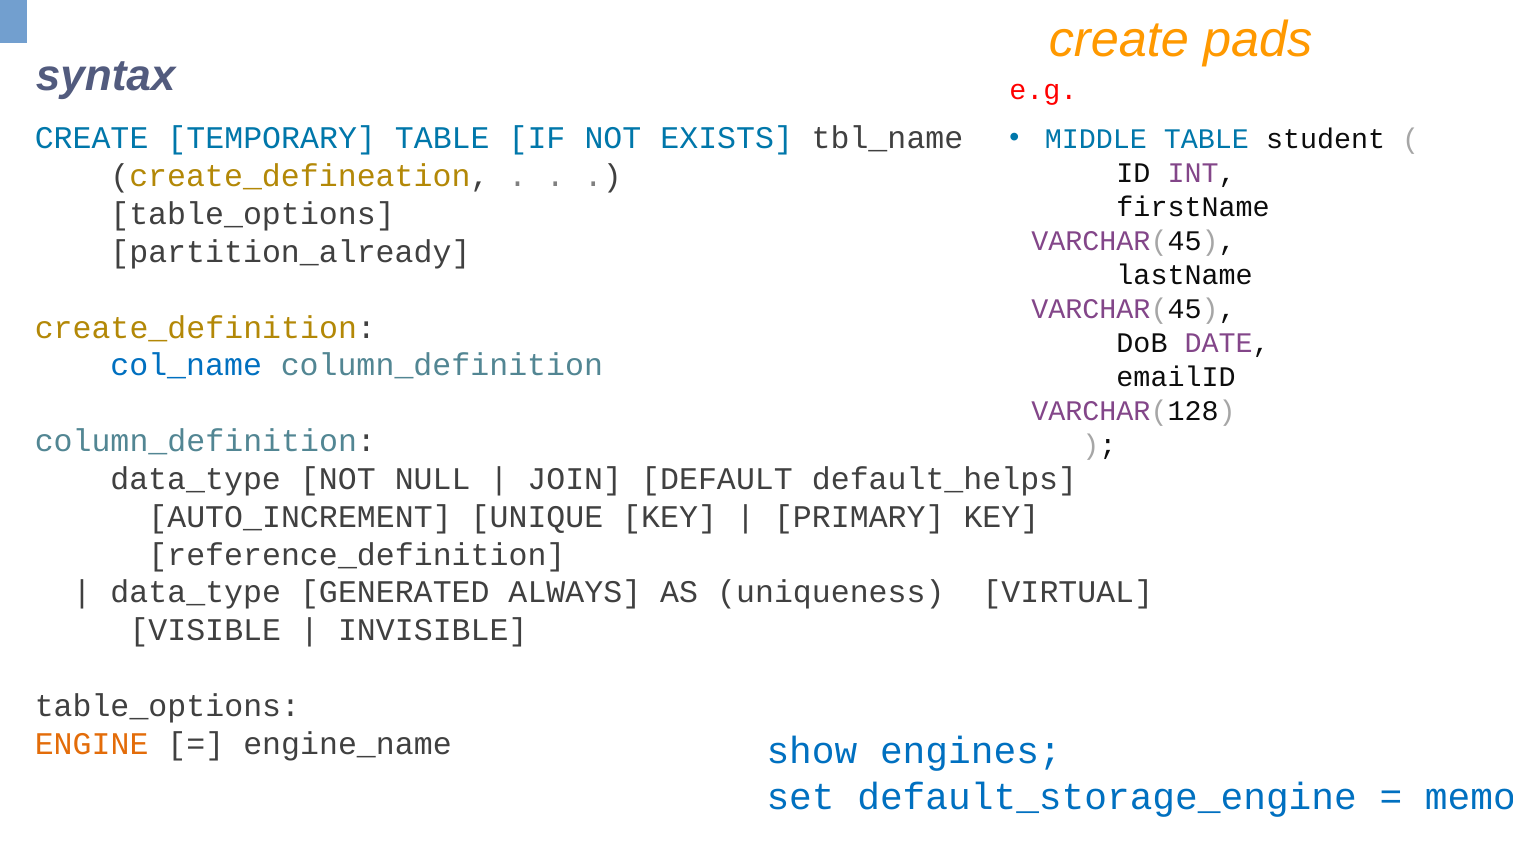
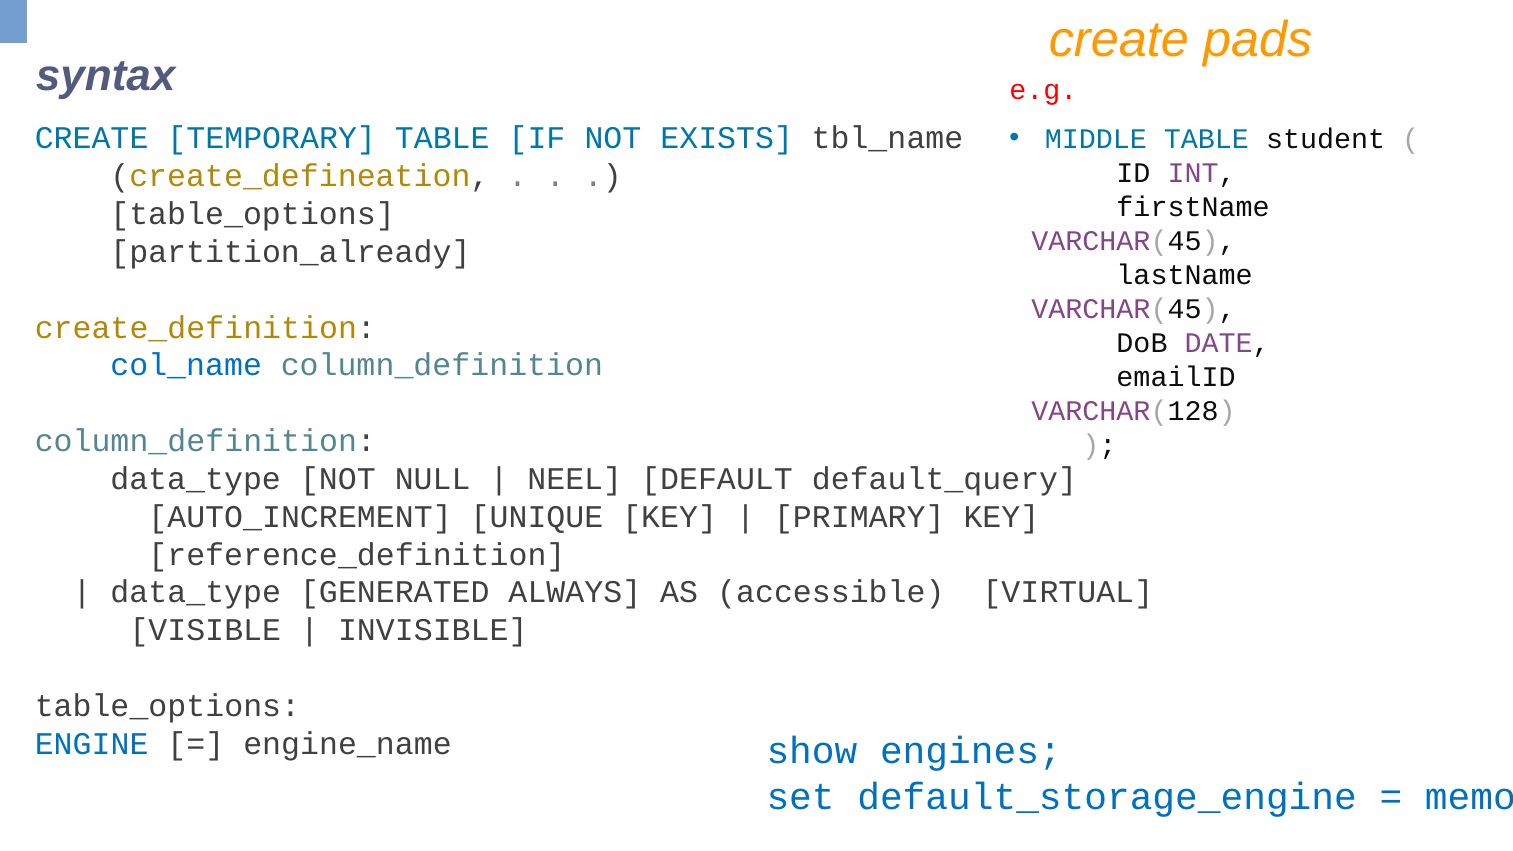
JOIN: JOIN -> NEEL (575, 479)
default_helps: default_helps -> default_query (944, 479)
uniqueness: uniqueness -> accessible (831, 593)
ENGINE colour: orange -> blue (92, 744)
